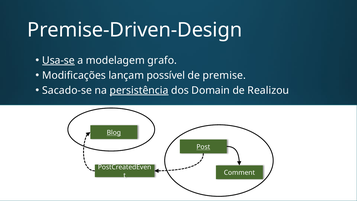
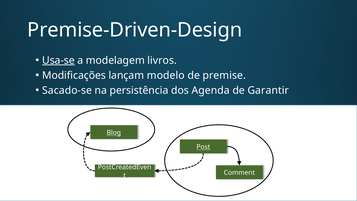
grafo: grafo -> livros (162, 60)
possível: possível -> modelo (166, 75)
persistência underline: present -> none (139, 90)
Domain: Domain -> Agenda (211, 90)
Realizou: Realizou -> Garantir (268, 90)
